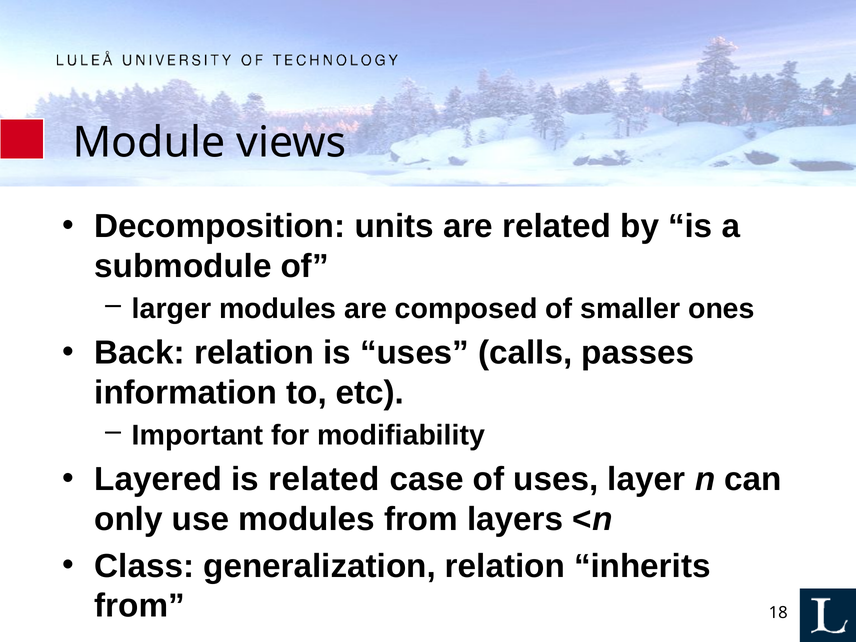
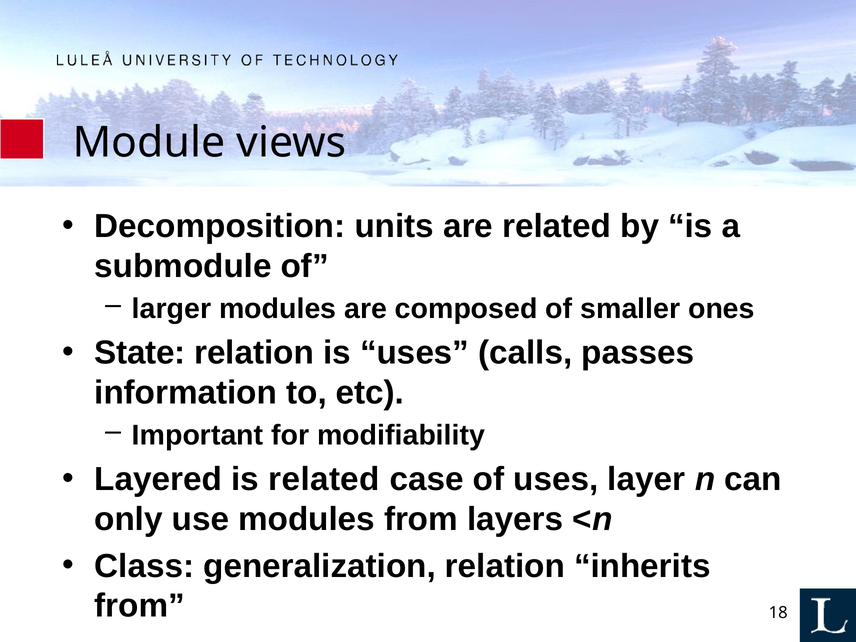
Back: Back -> State (140, 353)
